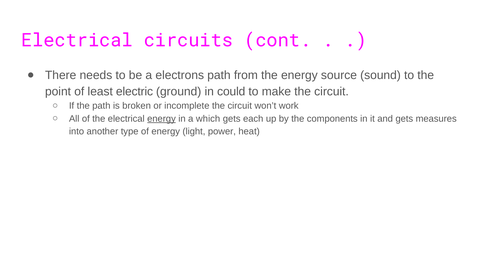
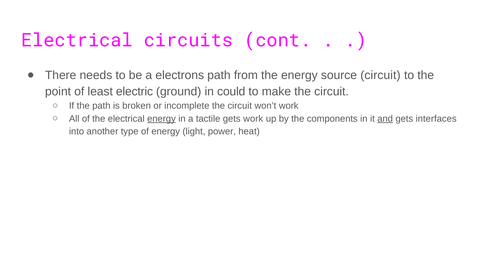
source sound: sound -> circuit (380, 75)
which: which -> tactile (208, 119)
gets each: each -> work (253, 119)
and underline: none -> present (385, 119)
measures: measures -> interfaces (436, 119)
